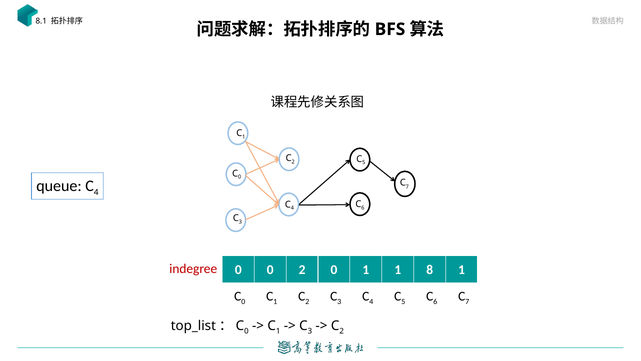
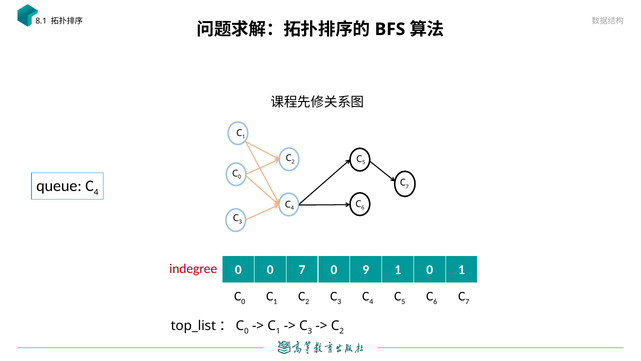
0 2: 2 -> 7 (302, 269)
0 1: 1 -> 9 (366, 269)
1 8: 8 -> 0 (430, 269)
